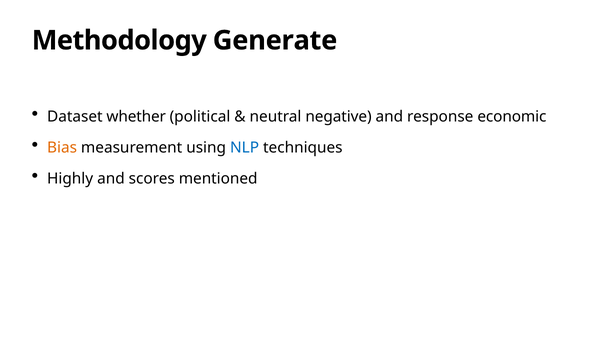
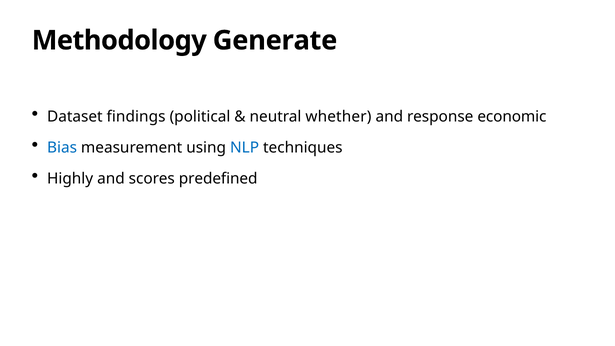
whether: whether -> findings (136, 117)
negative: negative -> whether (338, 117)
Bias colour: orange -> blue (62, 148)
mentioned: mentioned -> predefined (218, 179)
